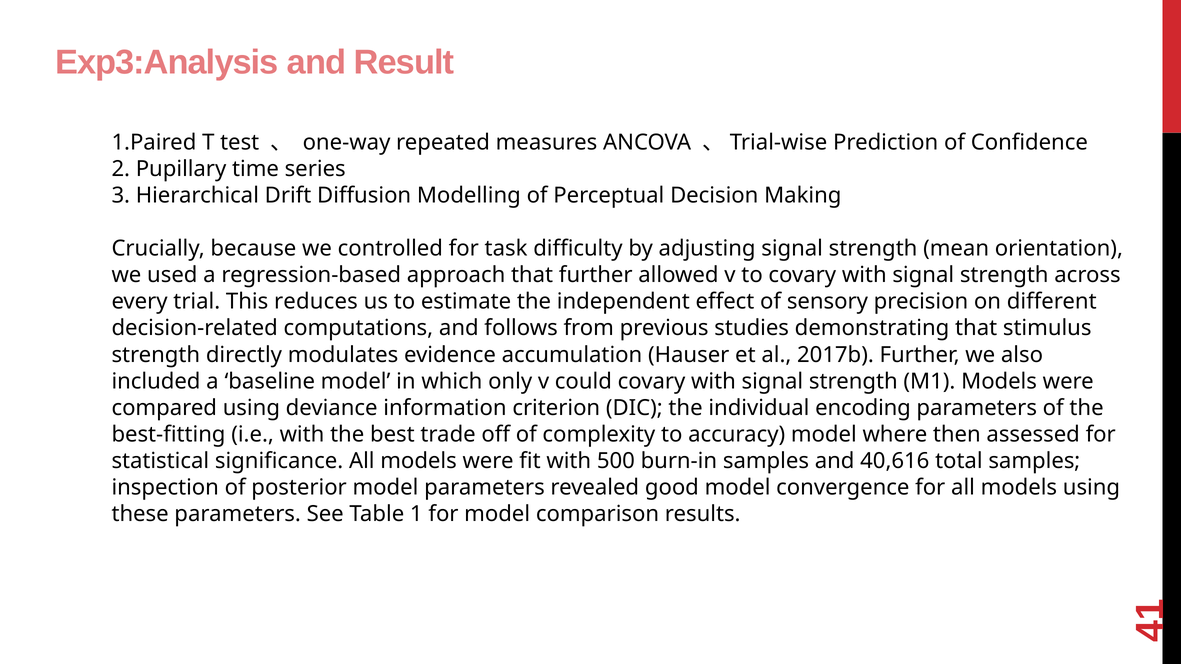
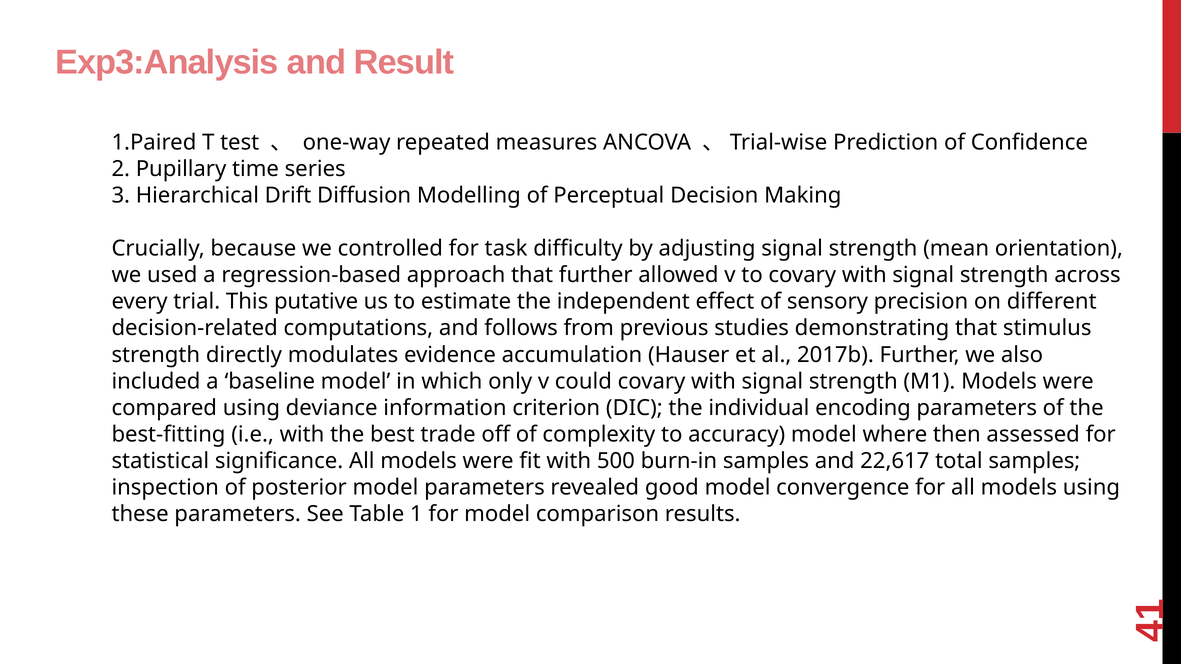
reduces: reduces -> putative (316, 302)
40,616: 40,616 -> 22,617 (895, 461)
